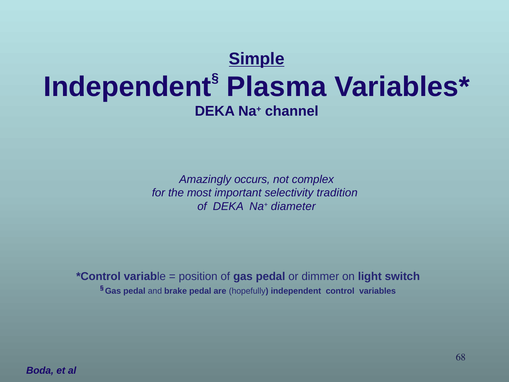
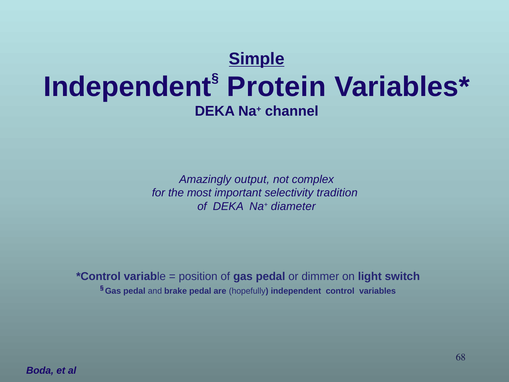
Plasma: Plasma -> Protein (276, 87)
occurs: occurs -> output (252, 179)
